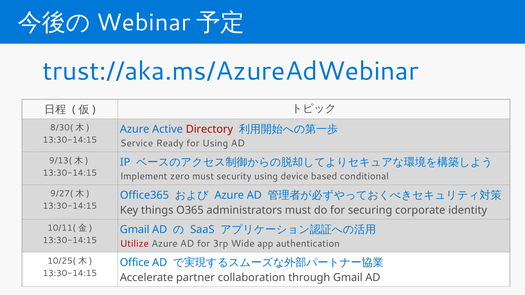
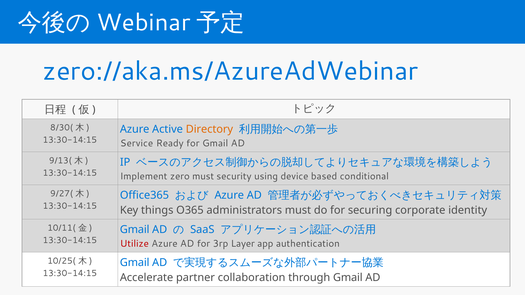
trust://aka.ms/AzureAdWebinar: trust://aka.ms/AzureAdWebinar -> zero://aka.ms/AzureAdWebinar (230, 71)
Directory colour: red -> orange (209, 129)
for Using: Using -> Gmail (215, 143)
Wide: Wide -> Layer (243, 244)
Office: Office -> Gmail (135, 263)
